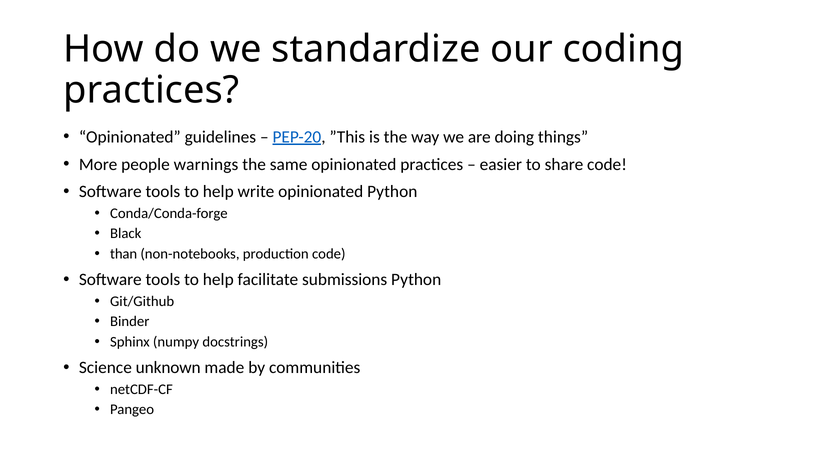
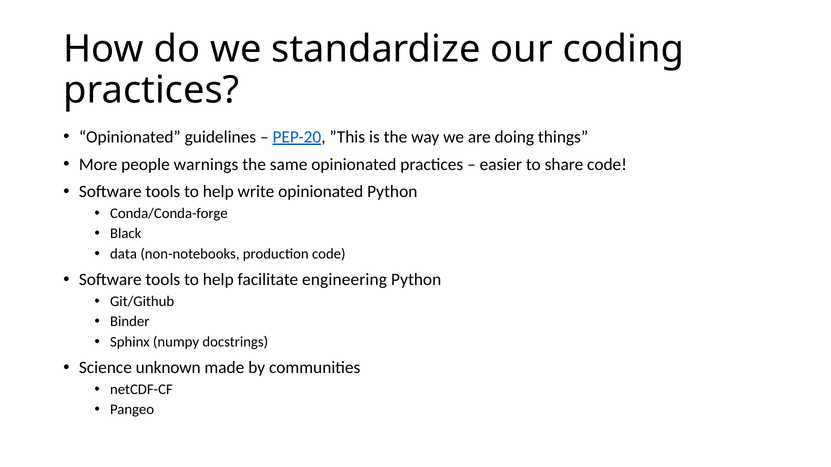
than: than -> data (124, 254)
submissions: submissions -> engineering (345, 280)
